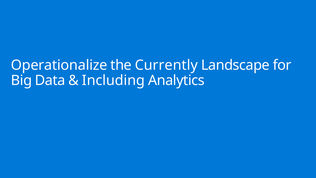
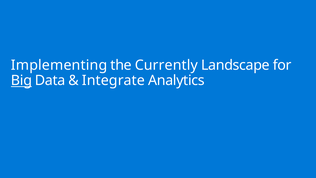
Operationalize: Operationalize -> Implementing (59, 65)
Big underline: none -> present (21, 80)
Including: Including -> Integrate (113, 80)
